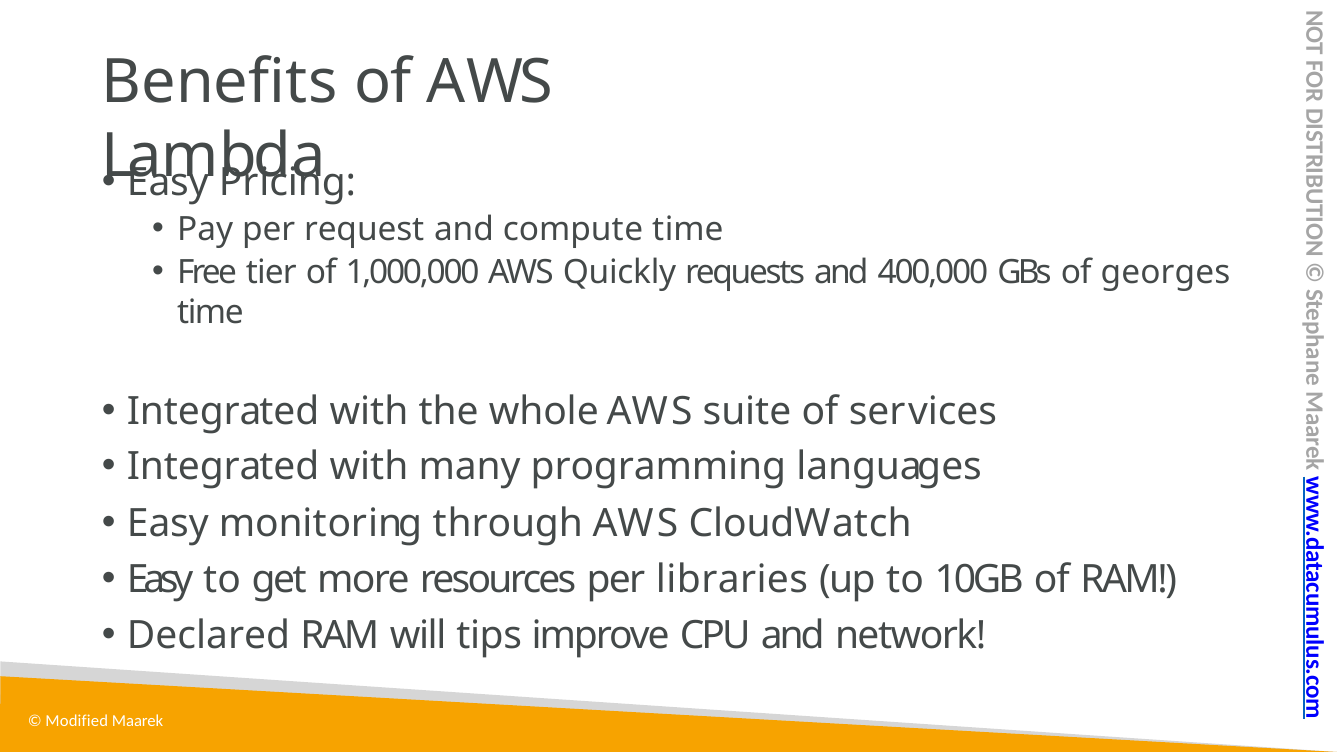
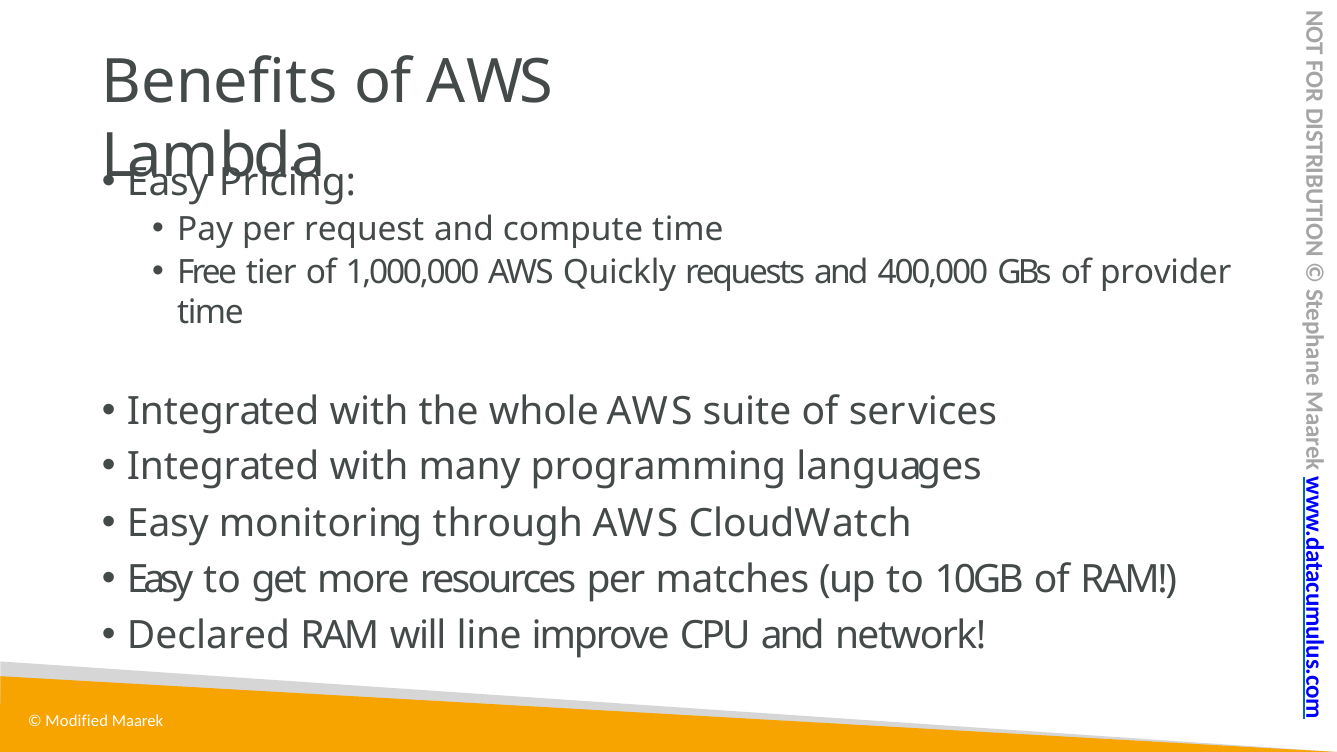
georges: georges -> provider (1166, 272)
libraries: libraries -> matches (732, 580)
tips: tips -> line (489, 635)
